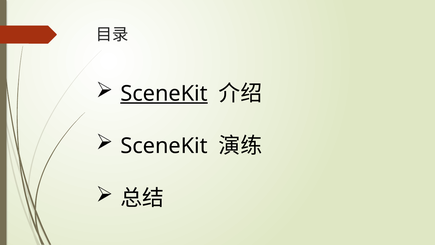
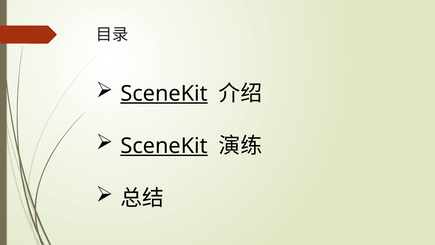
SceneKit underline: none -> present (164, 146)
